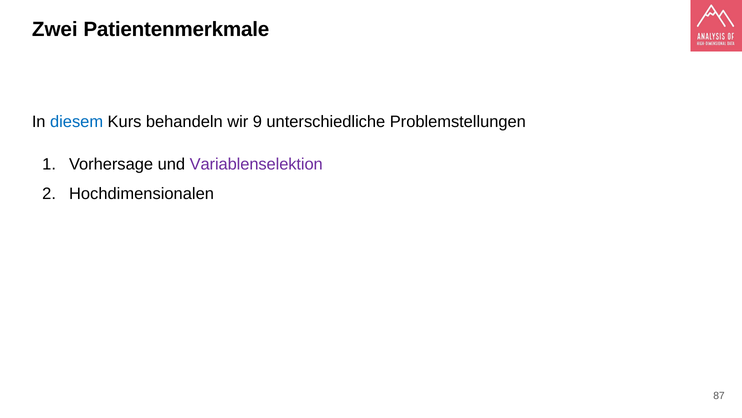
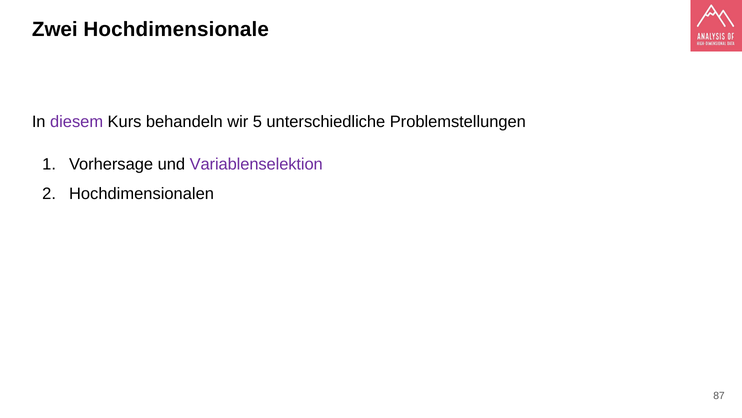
Patientenmerkmale: Patientenmerkmale -> Hochdimensionale (176, 29)
diesem colour: blue -> purple (77, 122)
9: 9 -> 5 (257, 122)
